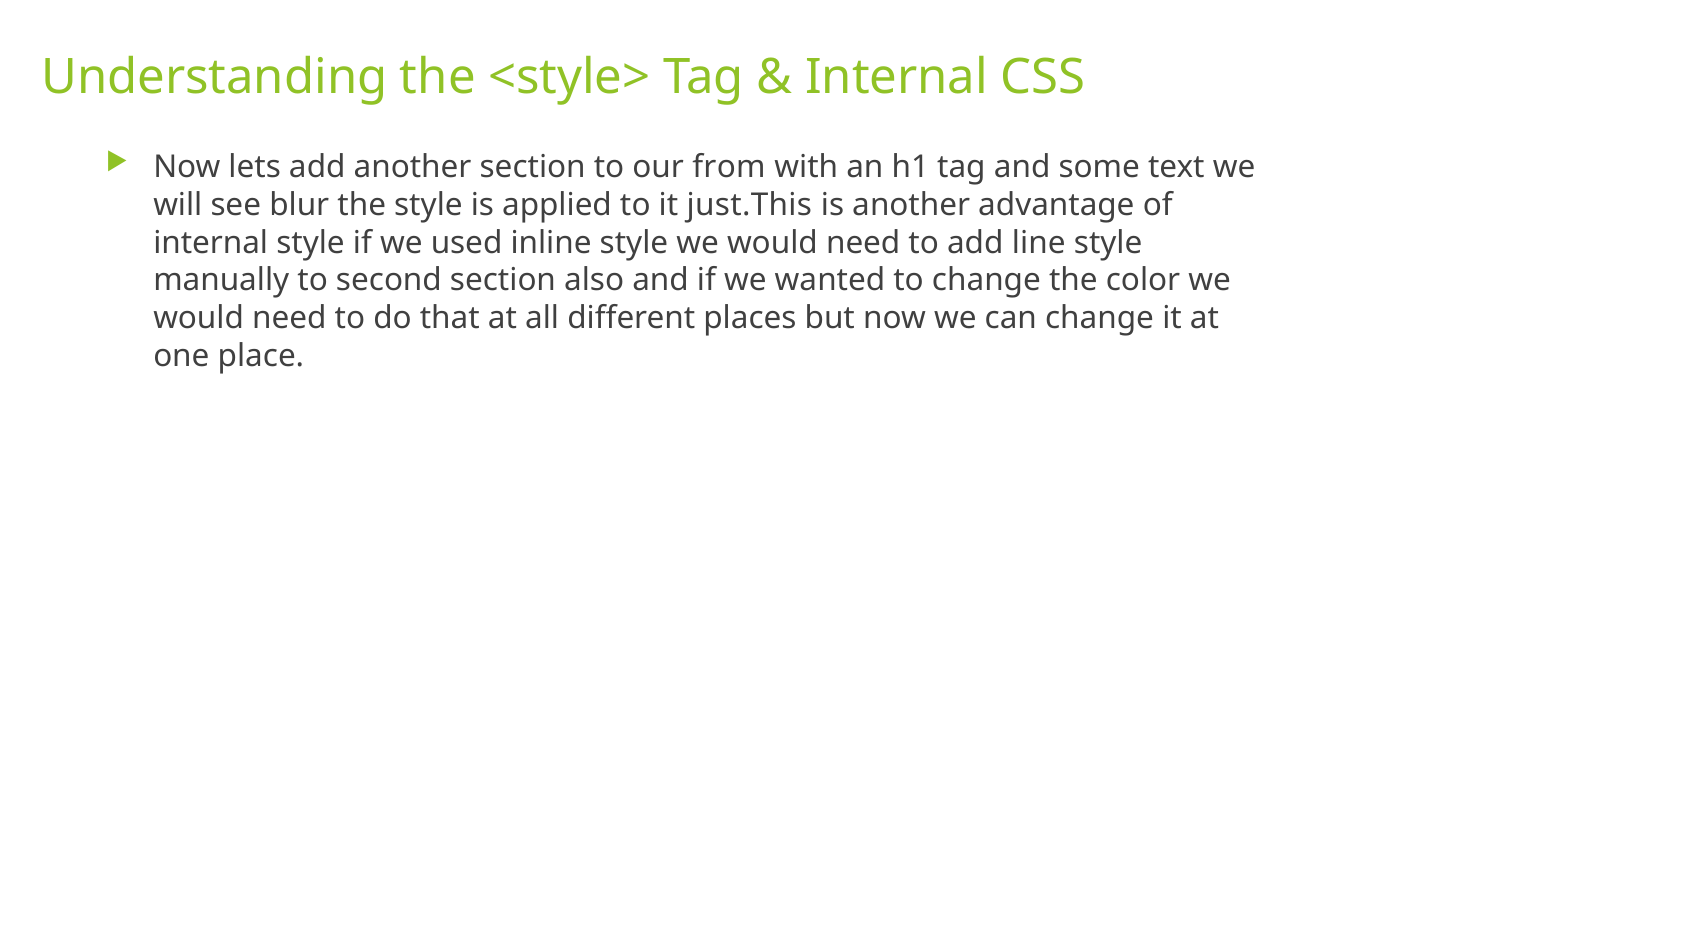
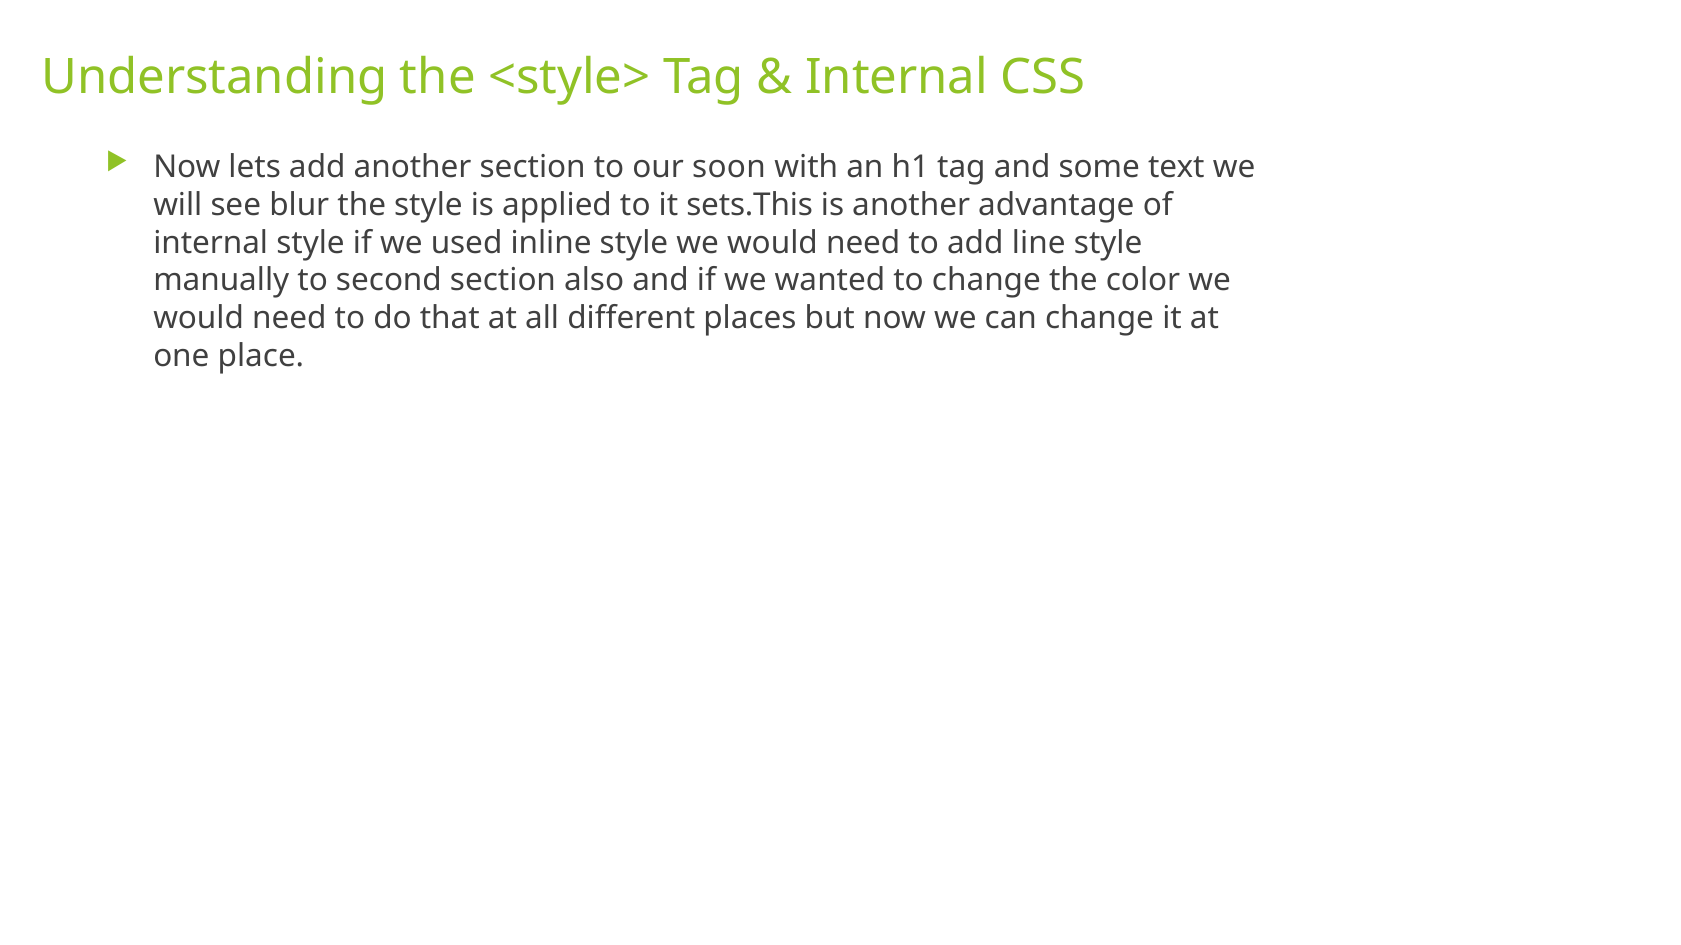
from: from -> soon (729, 167)
just.This: just.This -> sets.This (750, 205)
